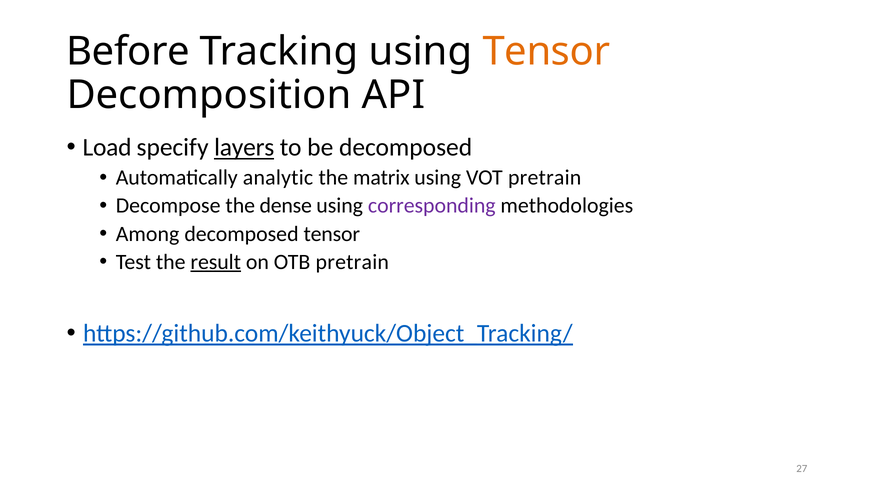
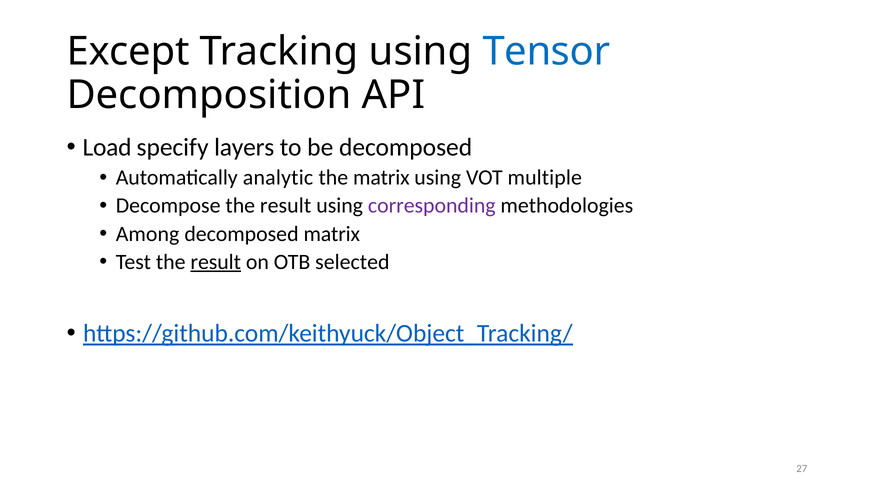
Before: Before -> Except (128, 52)
Tensor colour: orange -> blue (546, 52)
layers underline: present -> none (244, 148)
VOT pretrain: pretrain -> multiple (545, 178)
Decompose the dense: dense -> result (286, 206)
decomposed tensor: tensor -> matrix (332, 234)
OTB pretrain: pretrain -> selected (352, 262)
